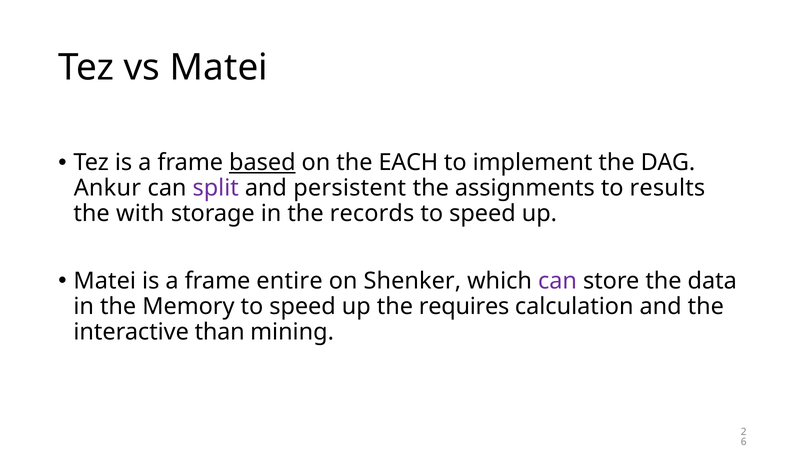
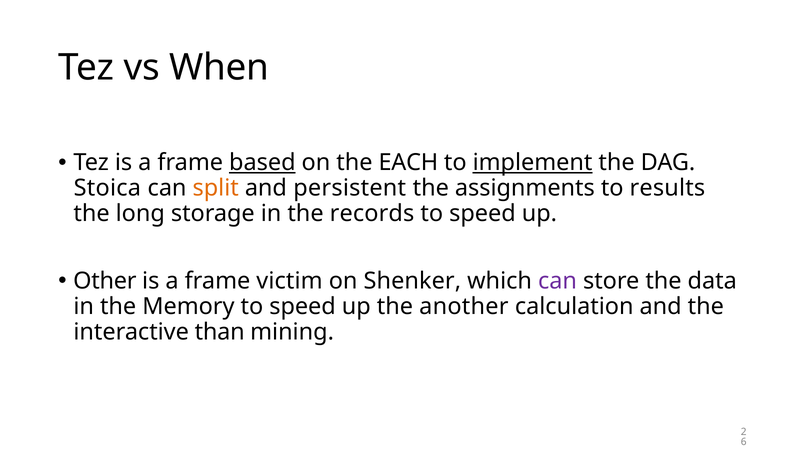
vs Matei: Matei -> When (219, 68)
implement underline: none -> present (533, 163)
Ankur: Ankur -> Stoica (107, 188)
split colour: purple -> orange (216, 188)
with: with -> long (140, 213)
Matei: Matei -> Other (105, 281)
entire: entire -> victim (290, 281)
requires: requires -> another (464, 306)
